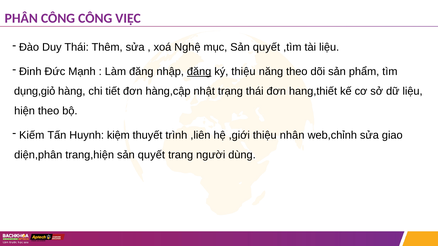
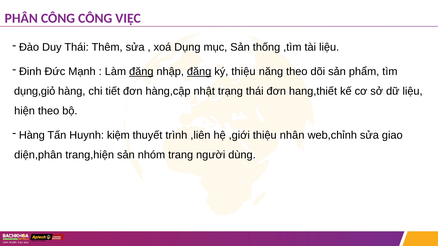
Nghệ: Nghệ -> Dụng (187, 47)
mục Sản quyết: quyết -> thống (267, 47)
đăng underline: none -> present (141, 72)
Kiếm: Kiếm -> Hàng (32, 135)
trang,hiện sản quyết: quyết -> nhóm (151, 155)
